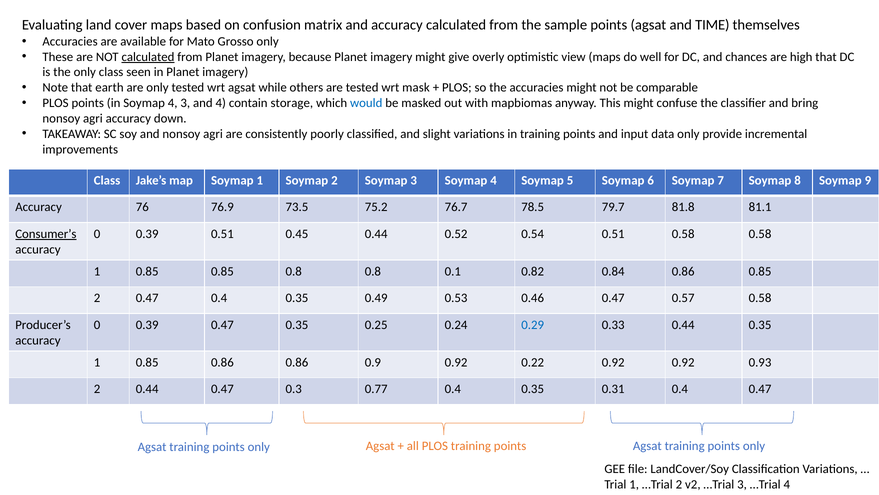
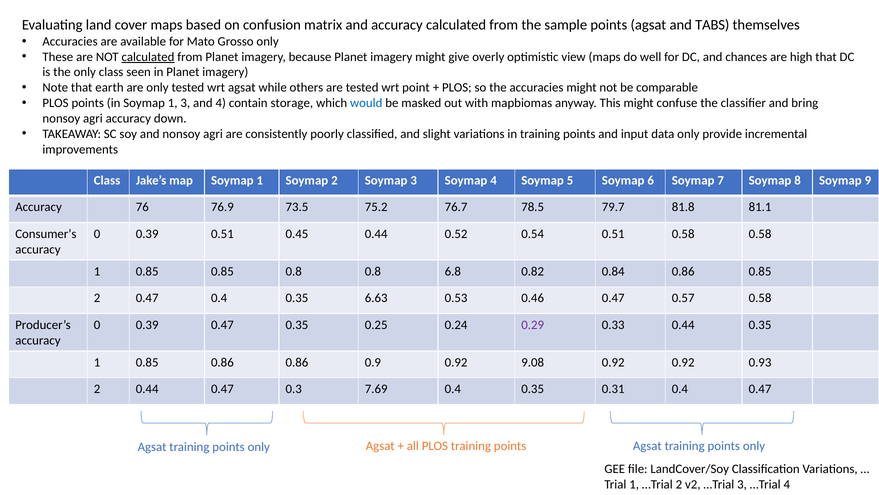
TIME: TIME -> TABS (712, 25)
mask: mask -> point (416, 88)
in Soymap 4: 4 -> 1 (173, 103)
Consumer’s underline: present -> none (46, 234)
0.1: 0.1 -> 6.8 (453, 271)
0.49: 0.49 -> 6.63 (376, 298)
0.29 colour: blue -> purple (533, 325)
0.22: 0.22 -> 9.08 (533, 362)
0.77: 0.77 -> 7.69 (376, 389)
